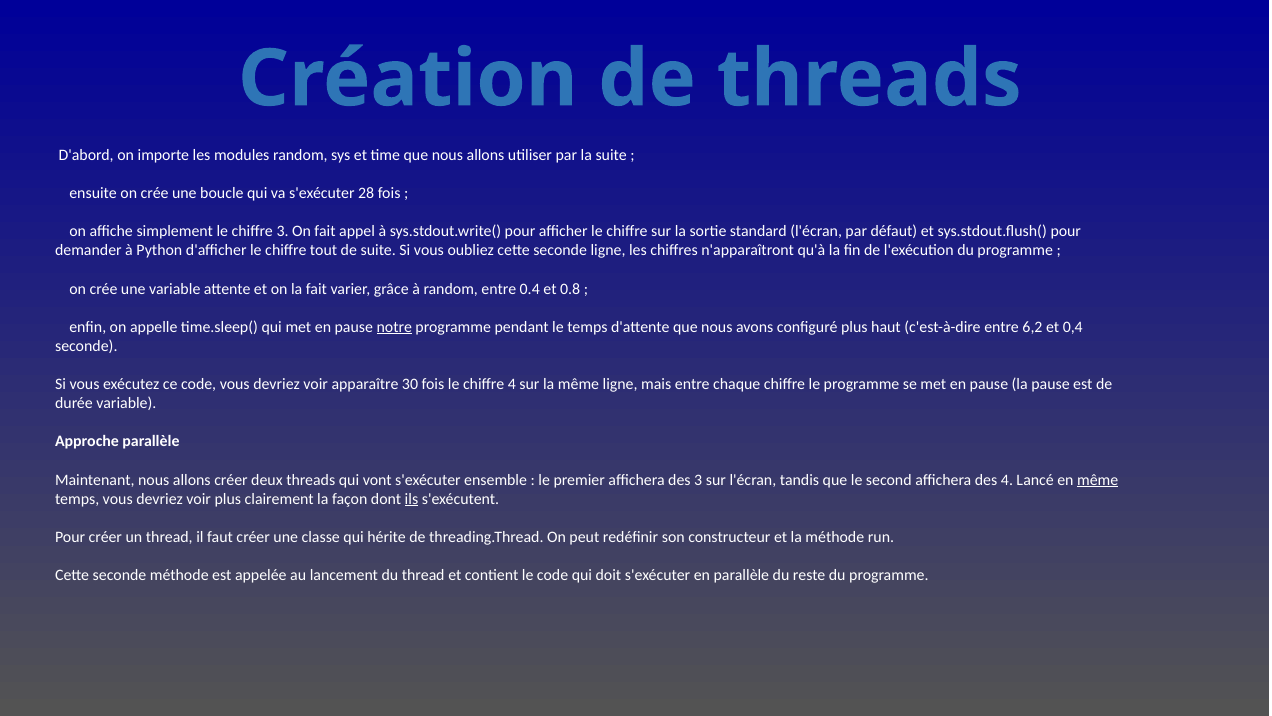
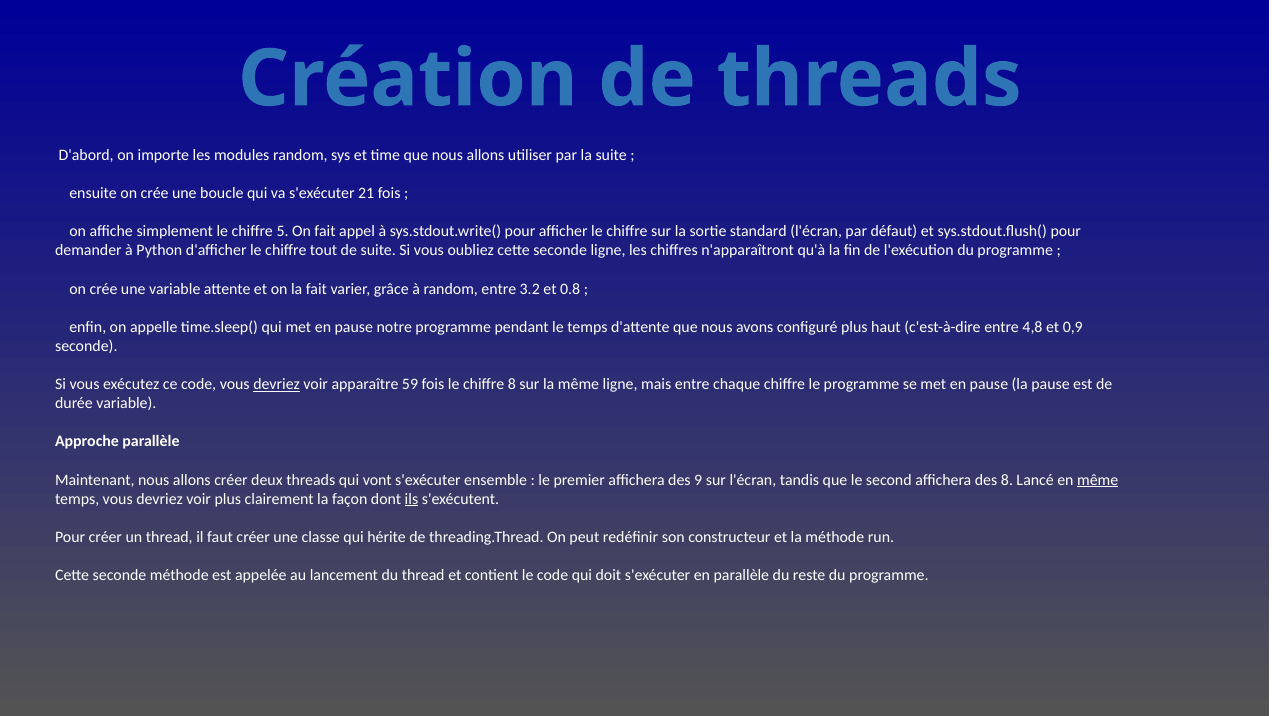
28: 28 -> 21 (366, 193)
chiffre 3: 3 -> 5 (283, 231)
0.4: 0.4 -> 3.2 (530, 289)
notre underline: present -> none (394, 327)
6,2: 6,2 -> 4,8 (1032, 327)
0,4: 0,4 -> 0,9 (1073, 327)
devriez underline: none -> present (277, 384)
30: 30 -> 59 (410, 384)
chiffre 4: 4 -> 8 (512, 384)
des 3: 3 -> 9 (698, 479)
des 4: 4 -> 8 (1007, 479)
